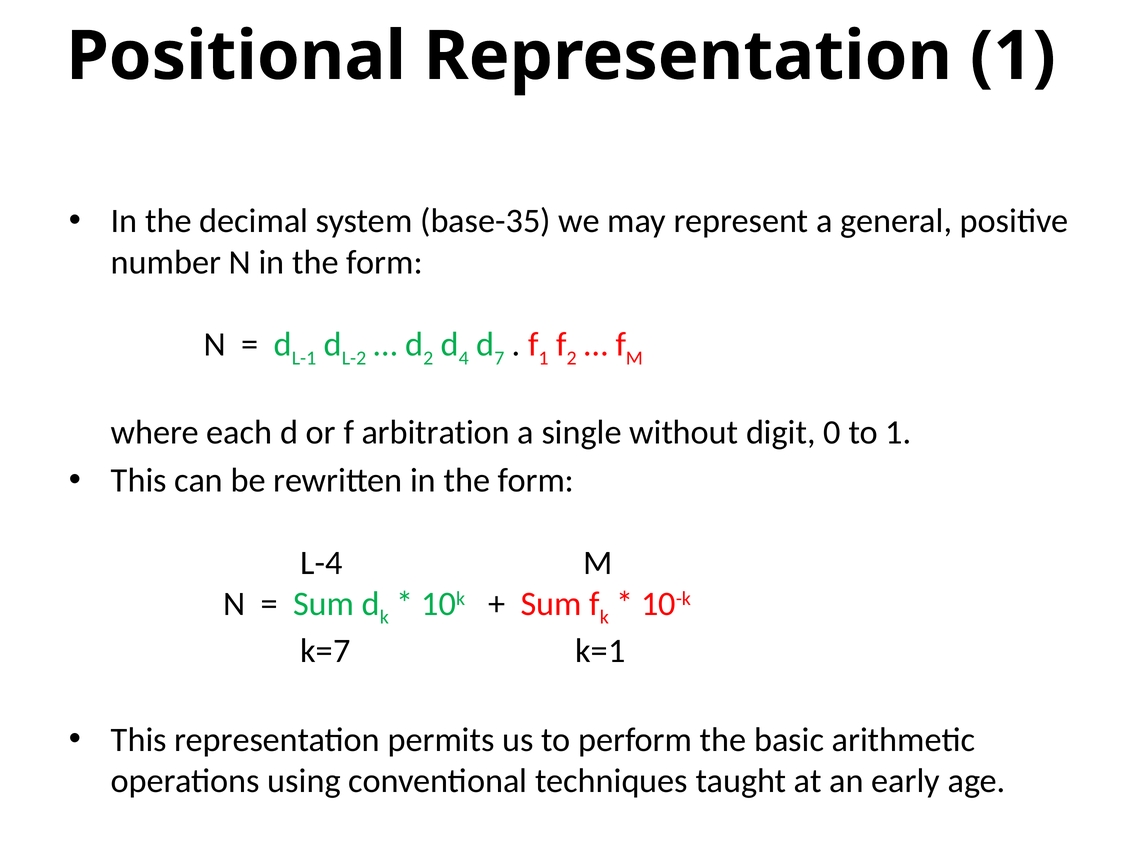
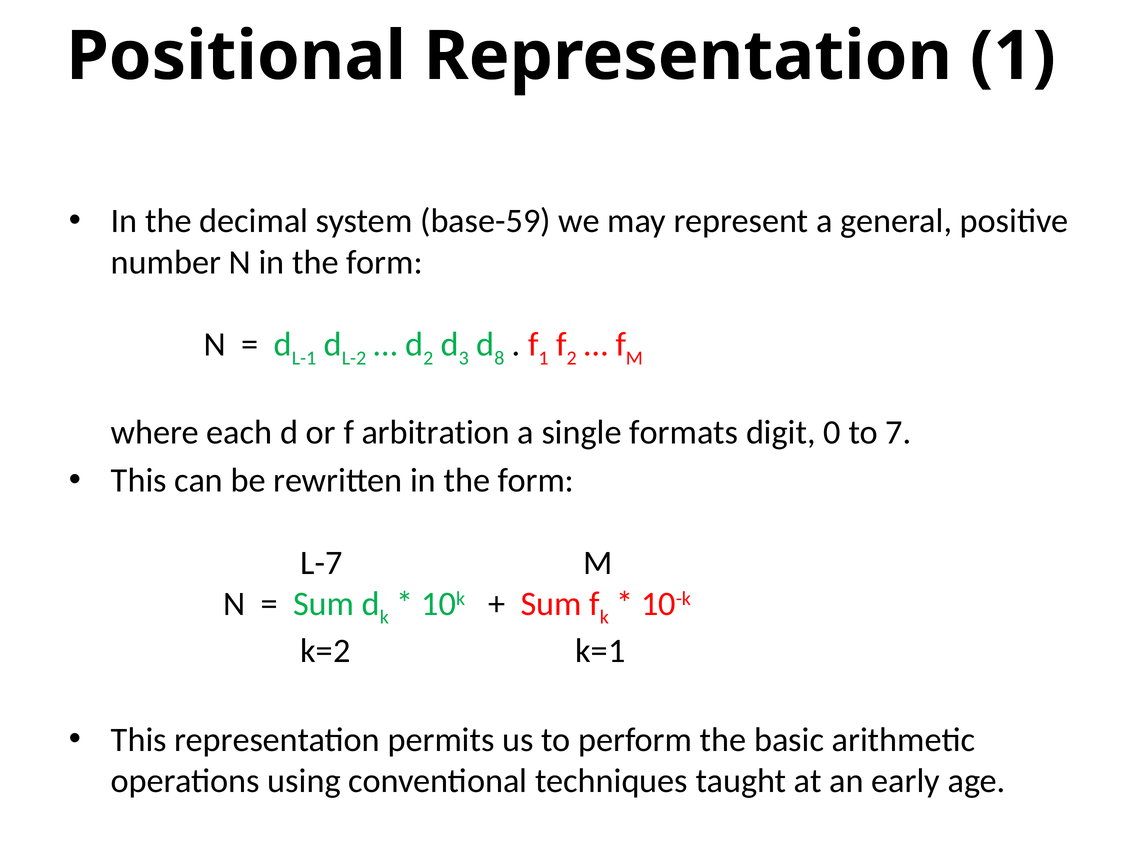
base-35: base-35 -> base-59 (485, 221)
4: 4 -> 3 (464, 358)
7: 7 -> 8 (499, 358)
without: without -> formats (684, 433)
to 1: 1 -> 7 (898, 433)
L-4: L-4 -> L-7 (321, 563)
k=7: k=7 -> k=2 (325, 651)
